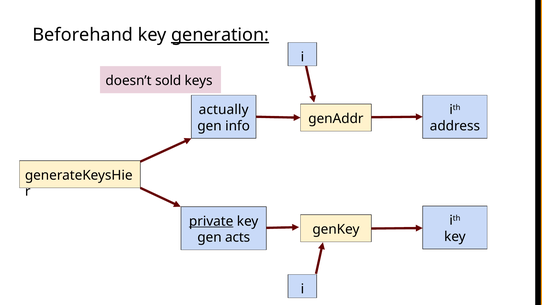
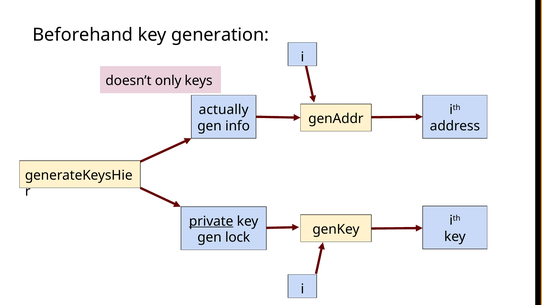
generation underline: present -> none (220, 35)
sold: sold -> only (168, 81)
acts: acts -> lock (238, 237)
